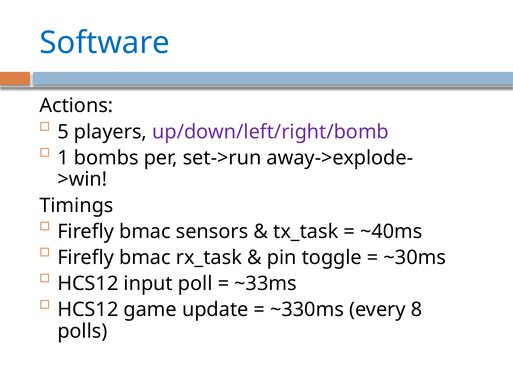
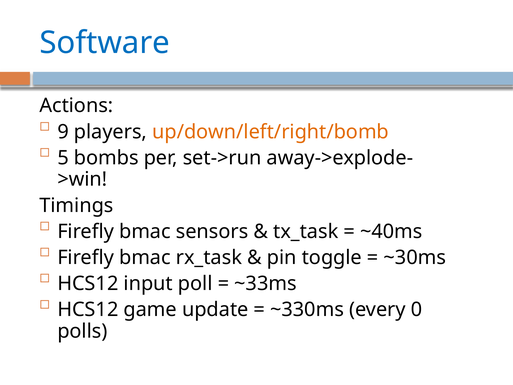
5: 5 -> 9 (63, 132)
up/down/left/right/bomb colour: purple -> orange (271, 132)
1: 1 -> 5 (63, 158)
8: 8 -> 0 (416, 309)
